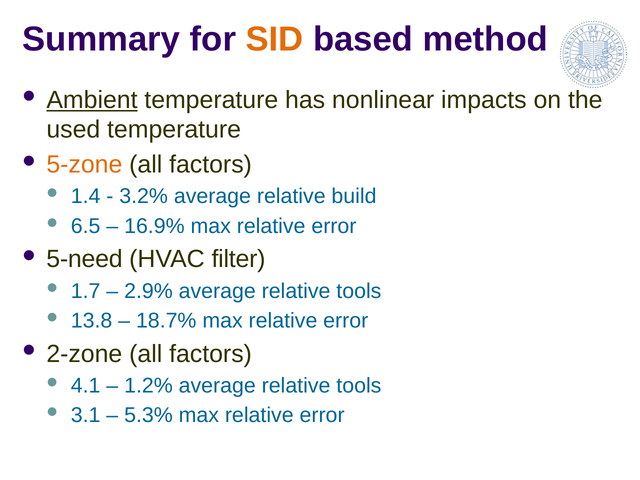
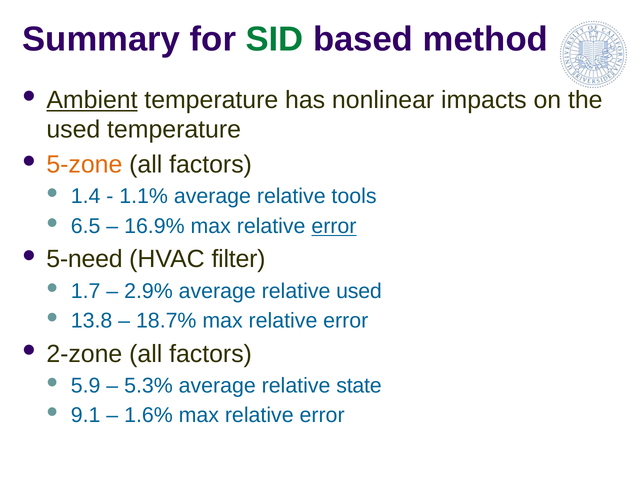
SID colour: orange -> green (275, 39)
3.2%: 3.2% -> 1.1% (144, 196)
build: build -> tools (354, 196)
error underline: none -> present (334, 226)
2.9% average relative tools: tools -> used (359, 291)
4.1: 4.1 -> 5.9 (86, 386)
1.2%: 1.2% -> 5.3% (148, 386)
tools: tools -> state (359, 386)
3.1: 3.1 -> 9.1 (86, 415)
5.3%: 5.3% -> 1.6% (148, 415)
